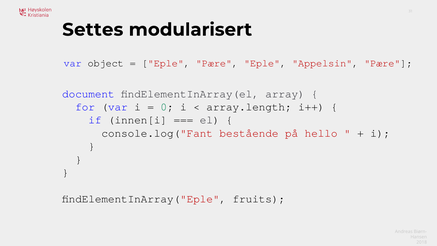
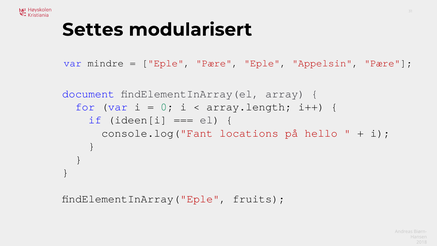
object: object -> mindre (106, 63)
innen[i: innen[i -> ideen[i (138, 120)
bestående: bestående -> locations (249, 133)
